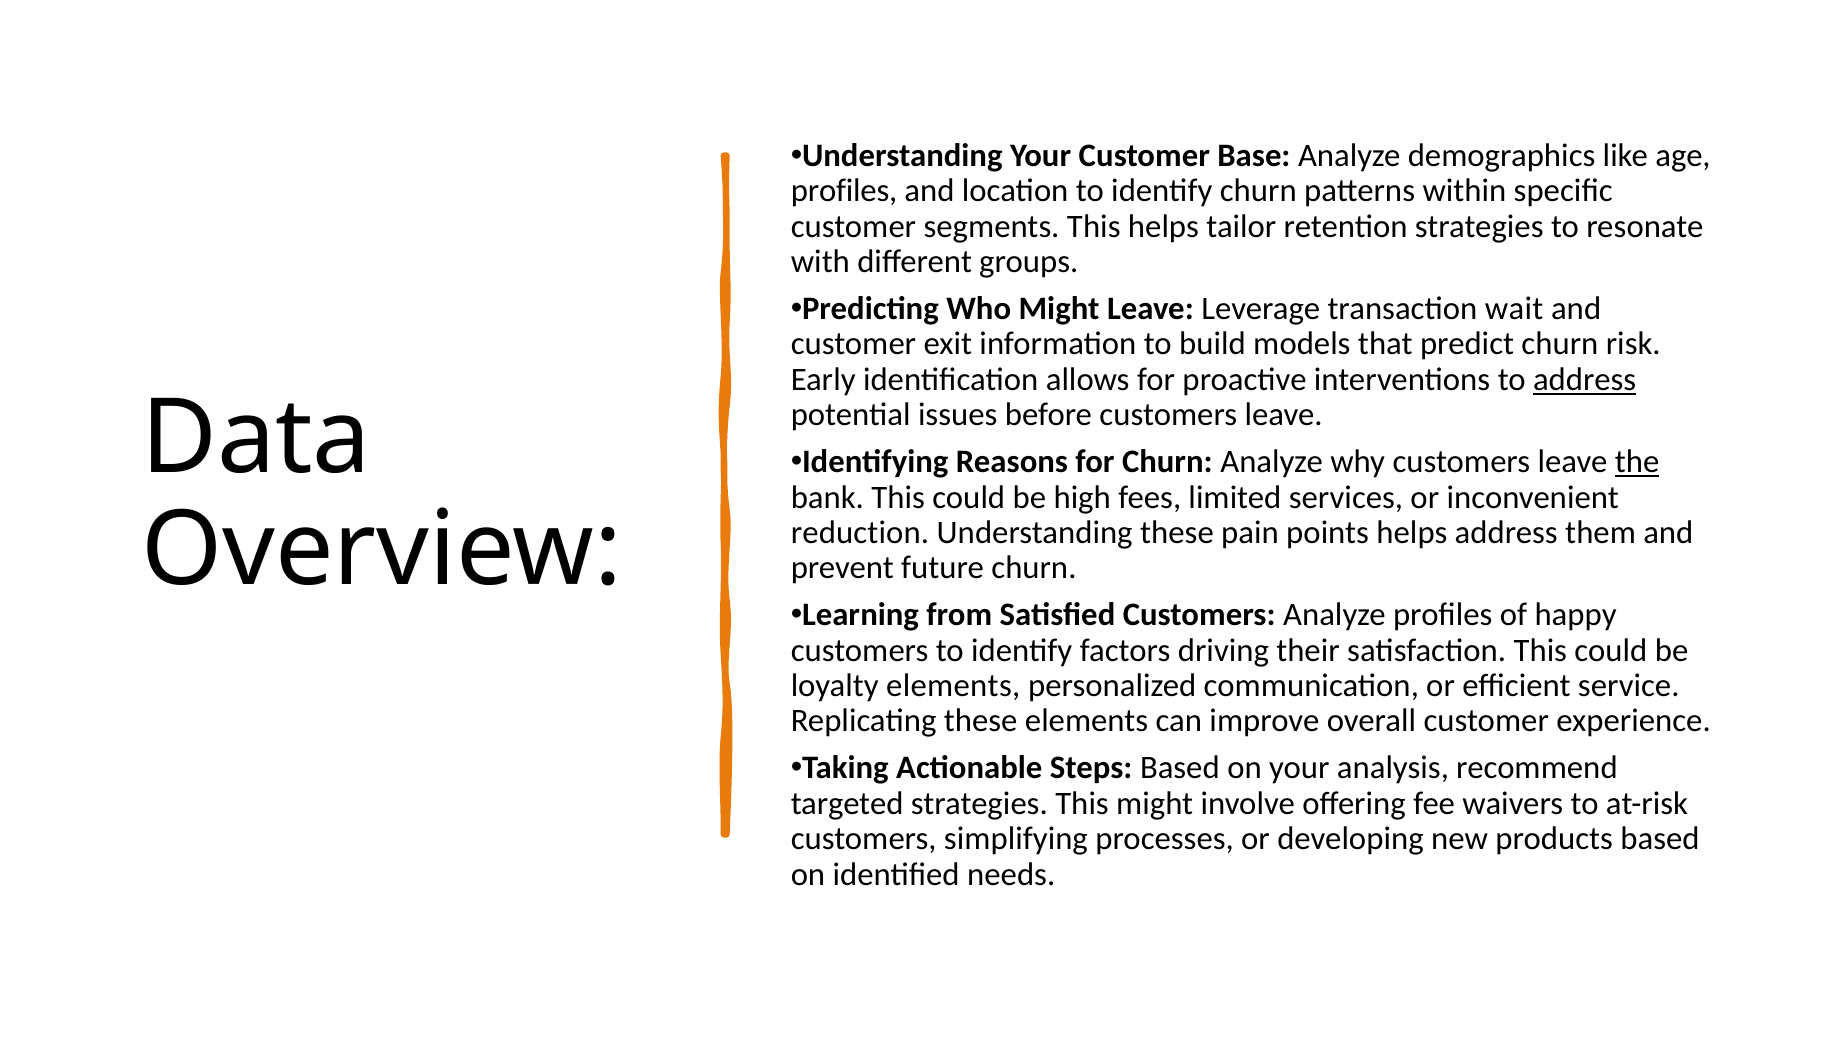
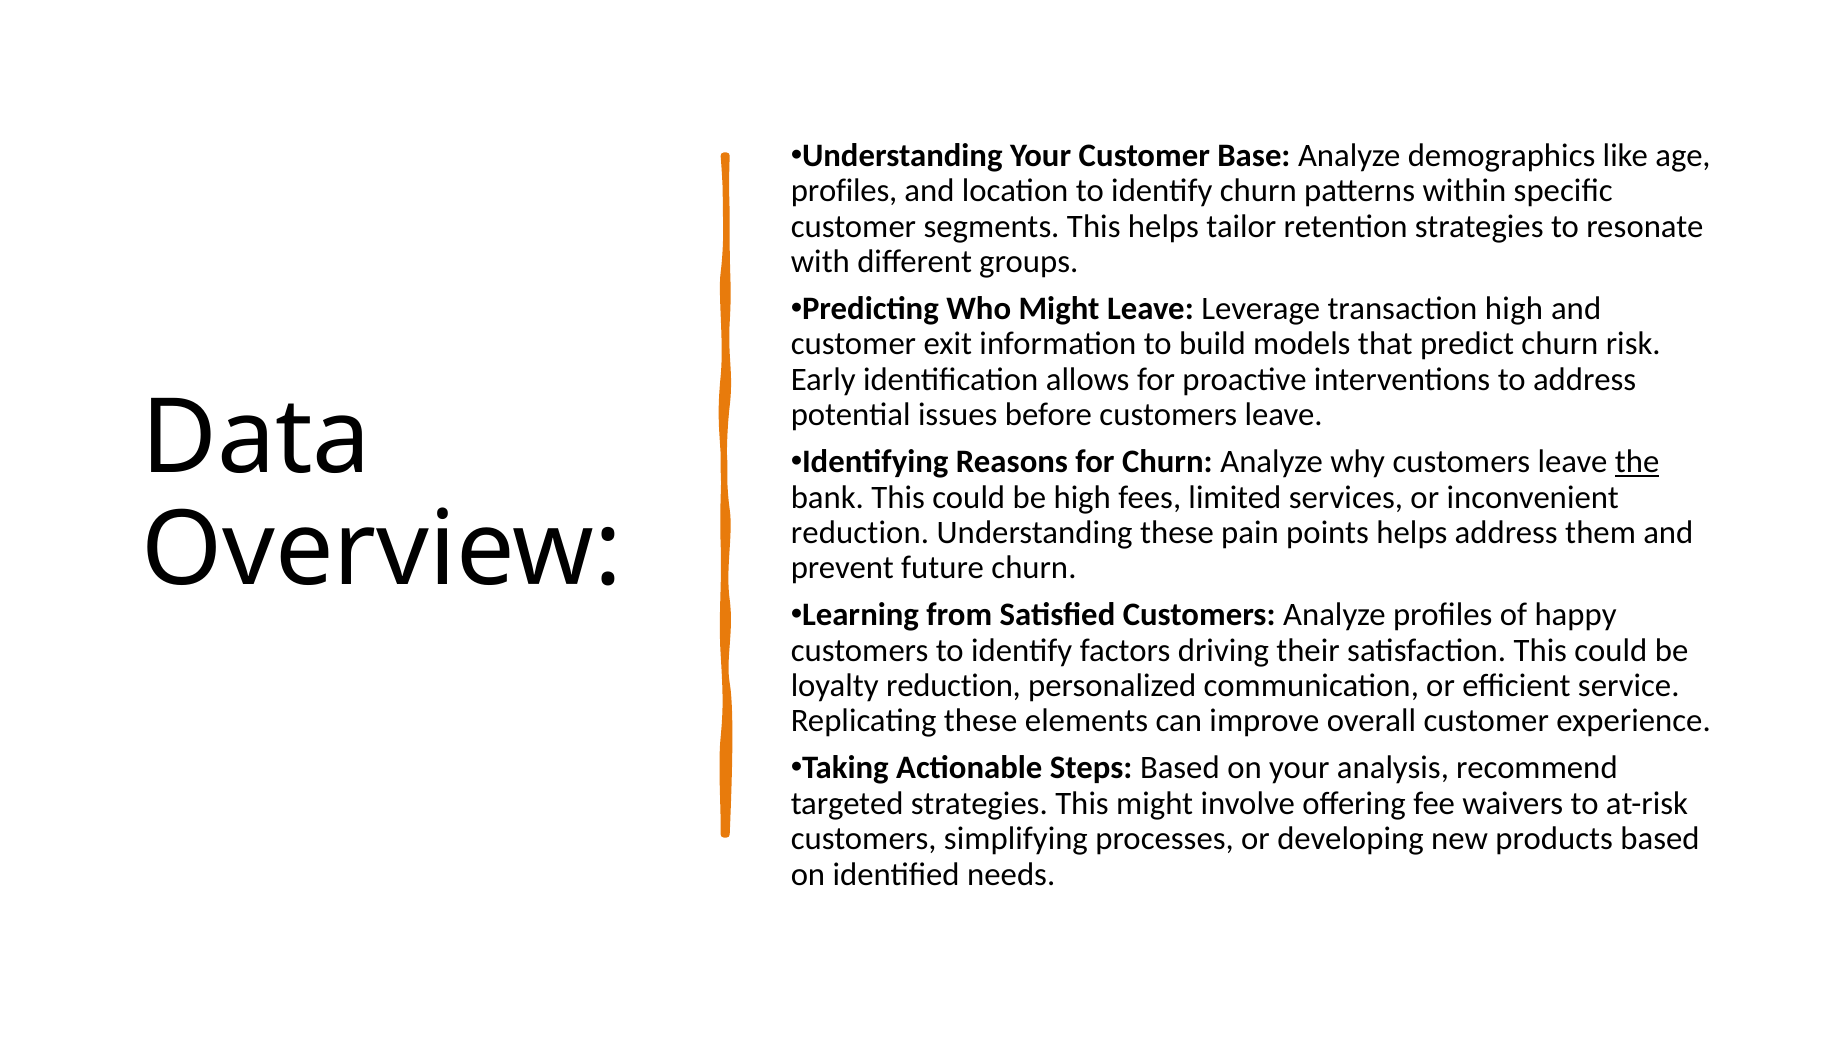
transaction wait: wait -> high (1514, 309)
address underline: present -> none (1585, 380)
loyalty elements: elements -> reduction (954, 686)
